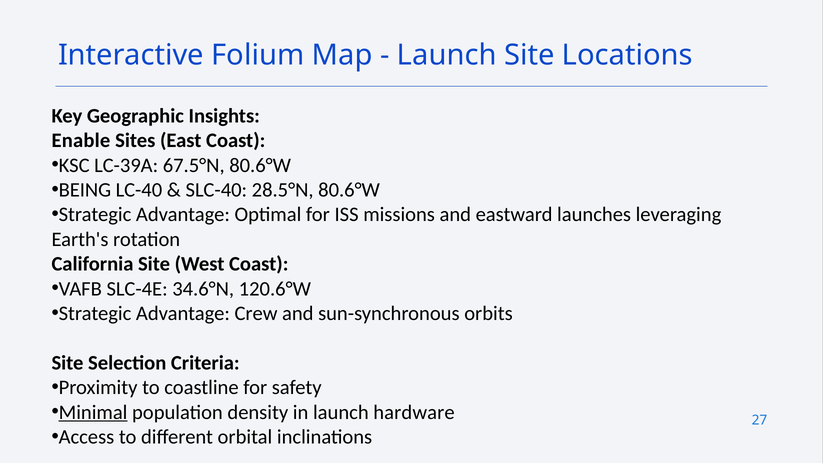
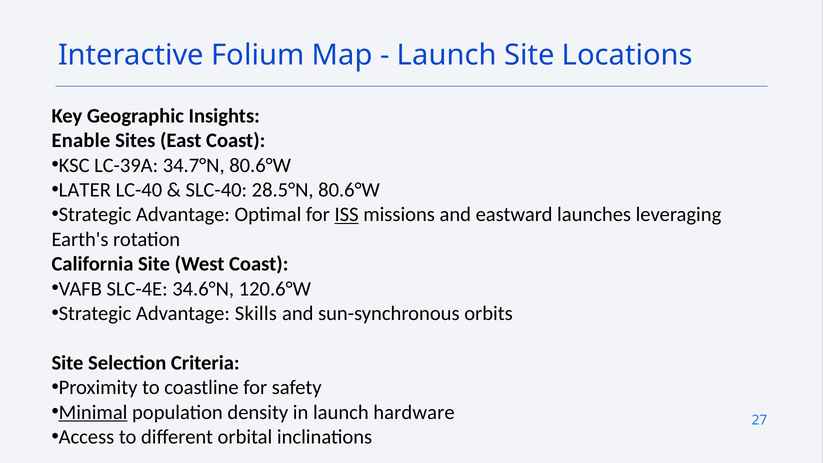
67.5°N: 67.5°N -> 34.7°N (194, 165)
BEING: BEING -> LATER (85, 190)
ISS underline: none -> present (347, 215)
Crew: Crew -> Skills (256, 313)
